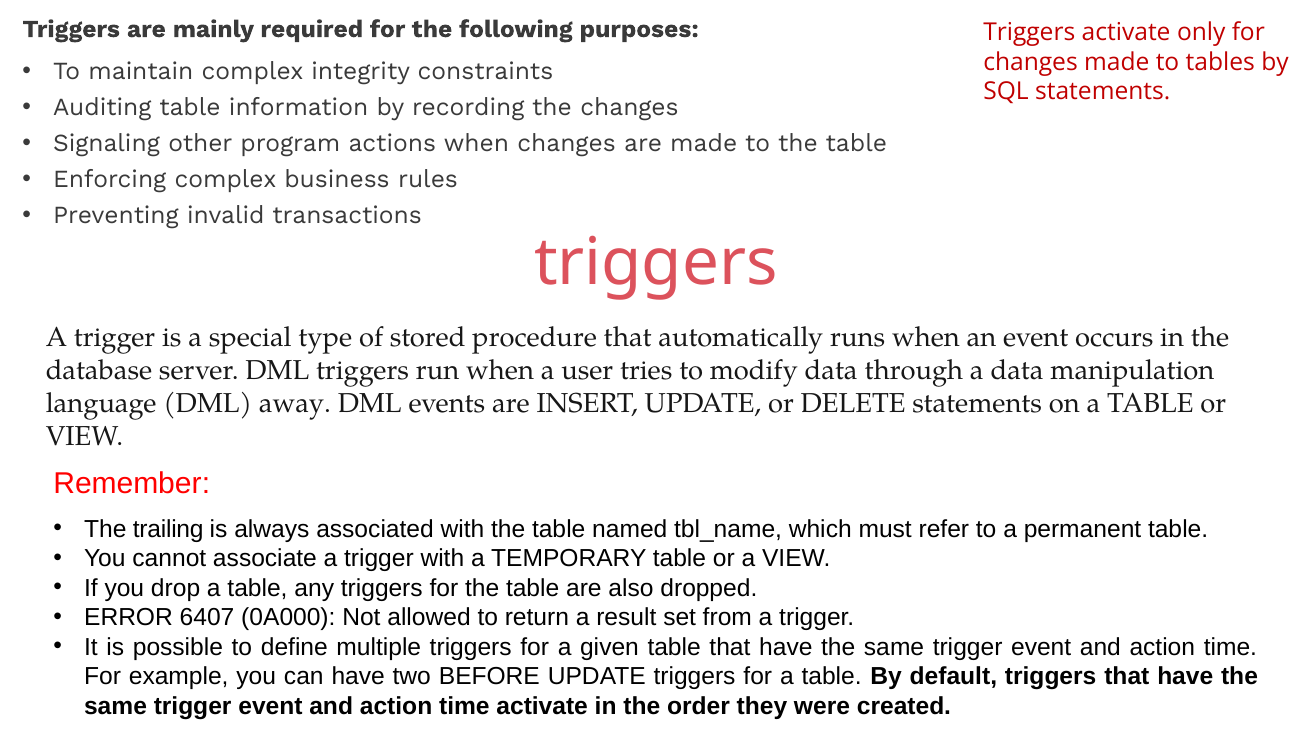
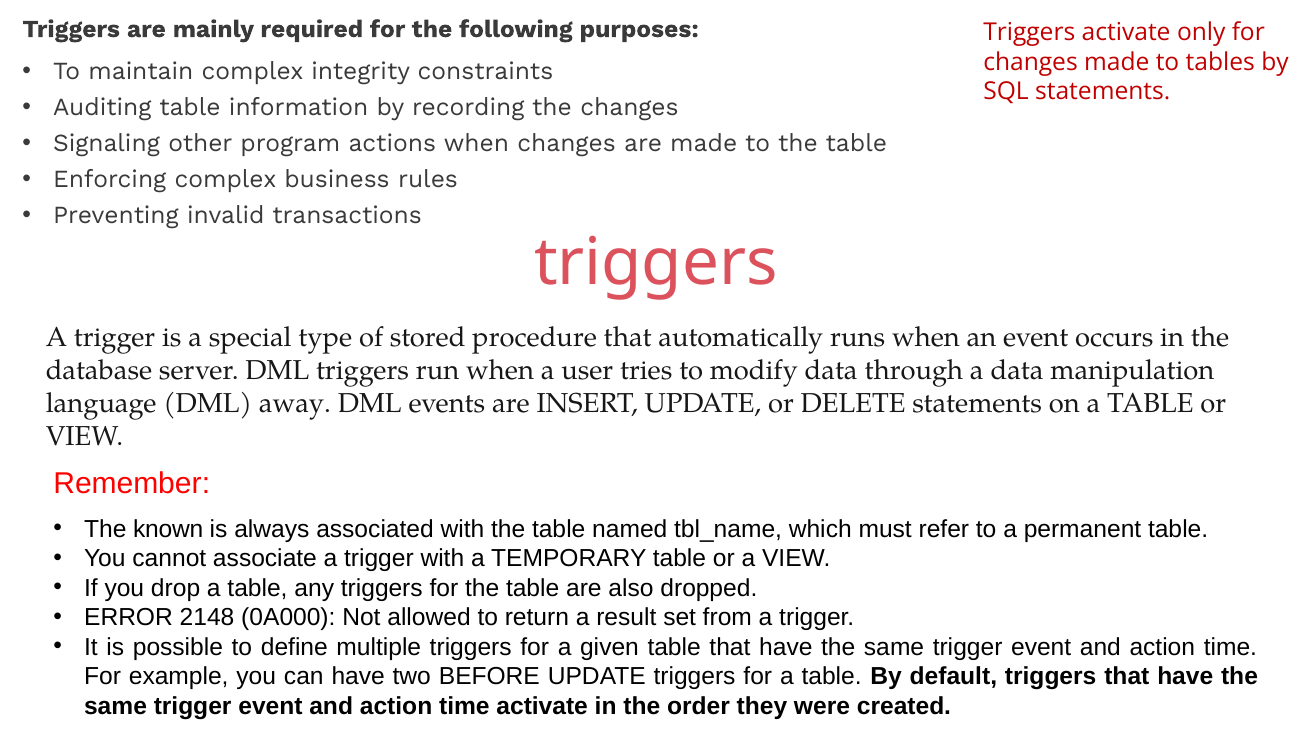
trailing: trailing -> known (168, 529)
6407: 6407 -> 2148 (207, 618)
